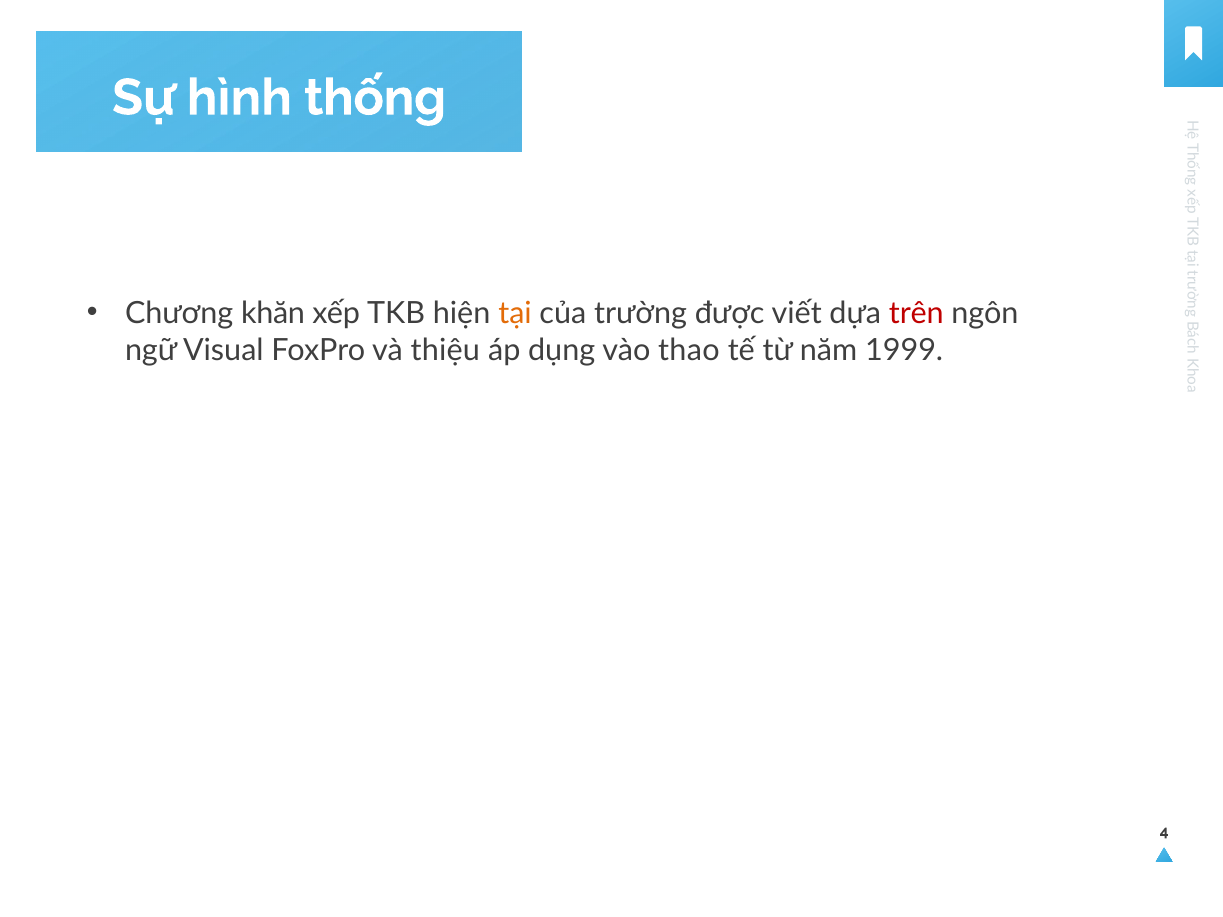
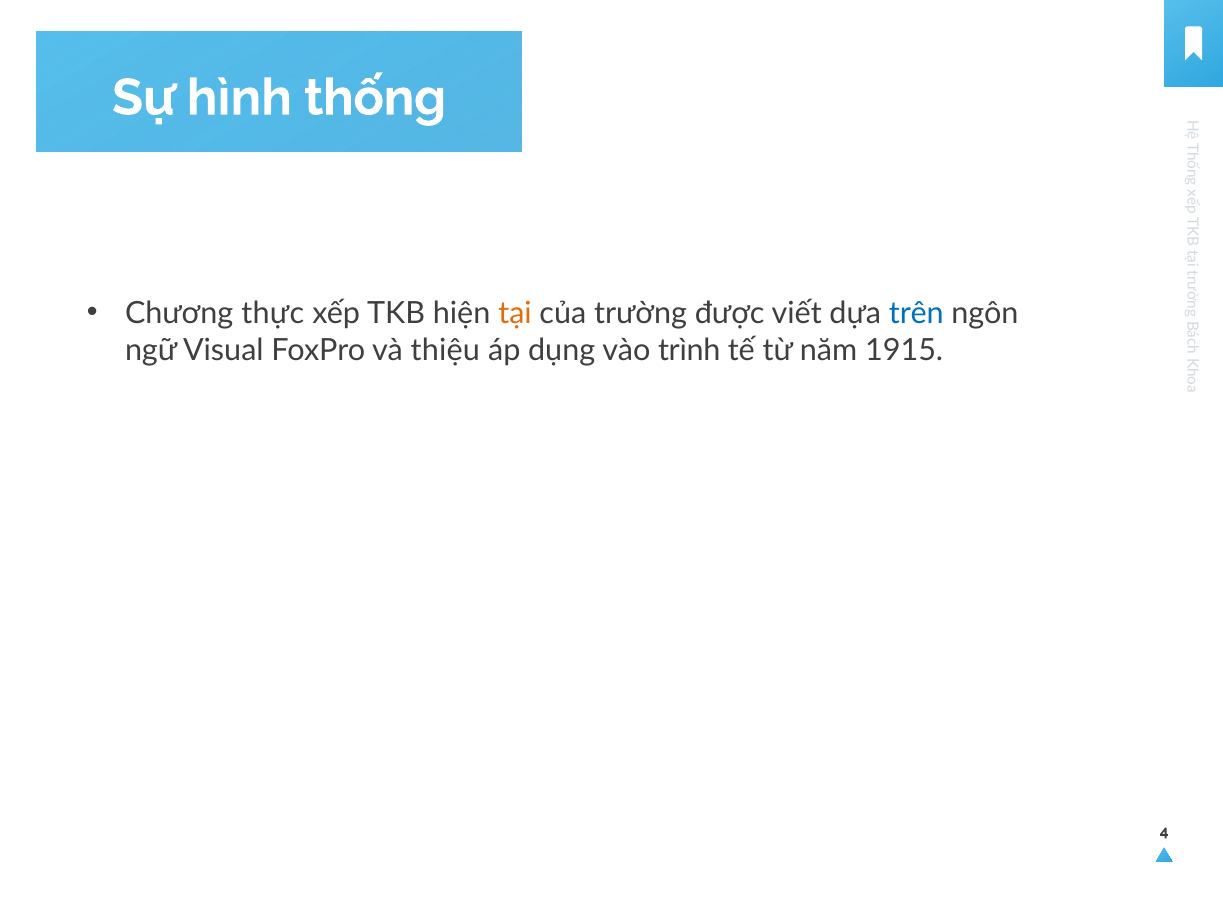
khăn: khăn -> thực (273, 313)
trên colour: red -> blue (916, 313)
thao: thao -> trình (689, 350)
1999: 1999 -> 1915 (904, 350)
